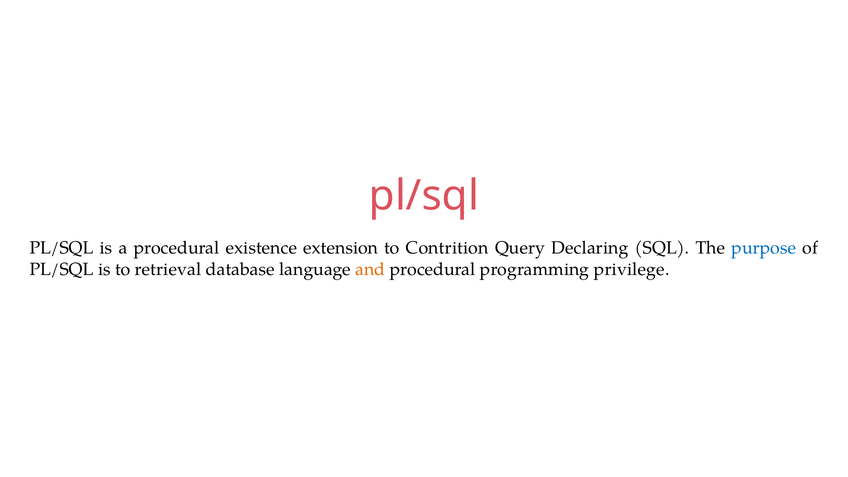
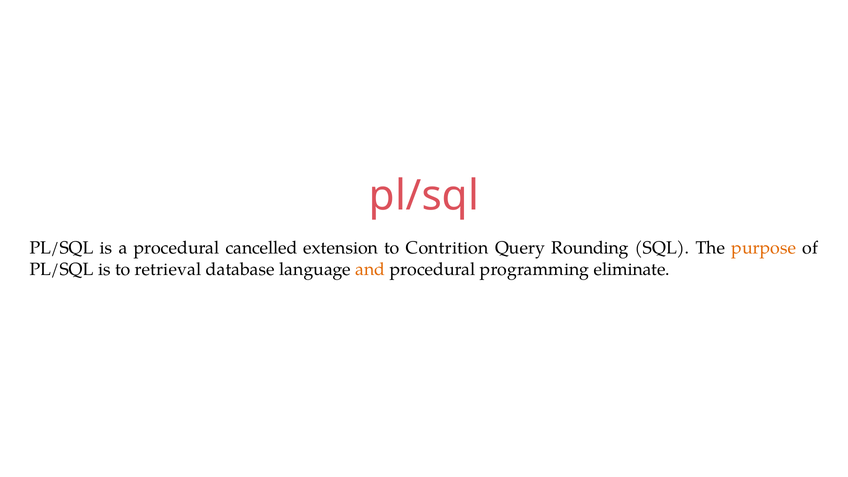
existence: existence -> cancelled (262, 248)
Declaring: Declaring -> Rounding (590, 248)
purpose colour: blue -> orange (764, 248)
privilege: privilege -> eliminate (632, 269)
